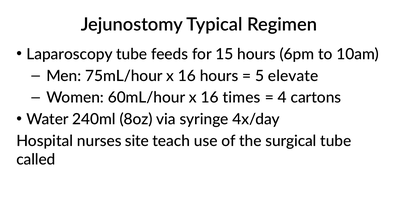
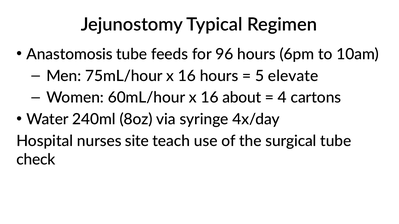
Laparoscopy: Laparoscopy -> Anastomosis (69, 54)
15: 15 -> 96 (224, 54)
times: times -> about (242, 98)
called: called -> check (36, 160)
